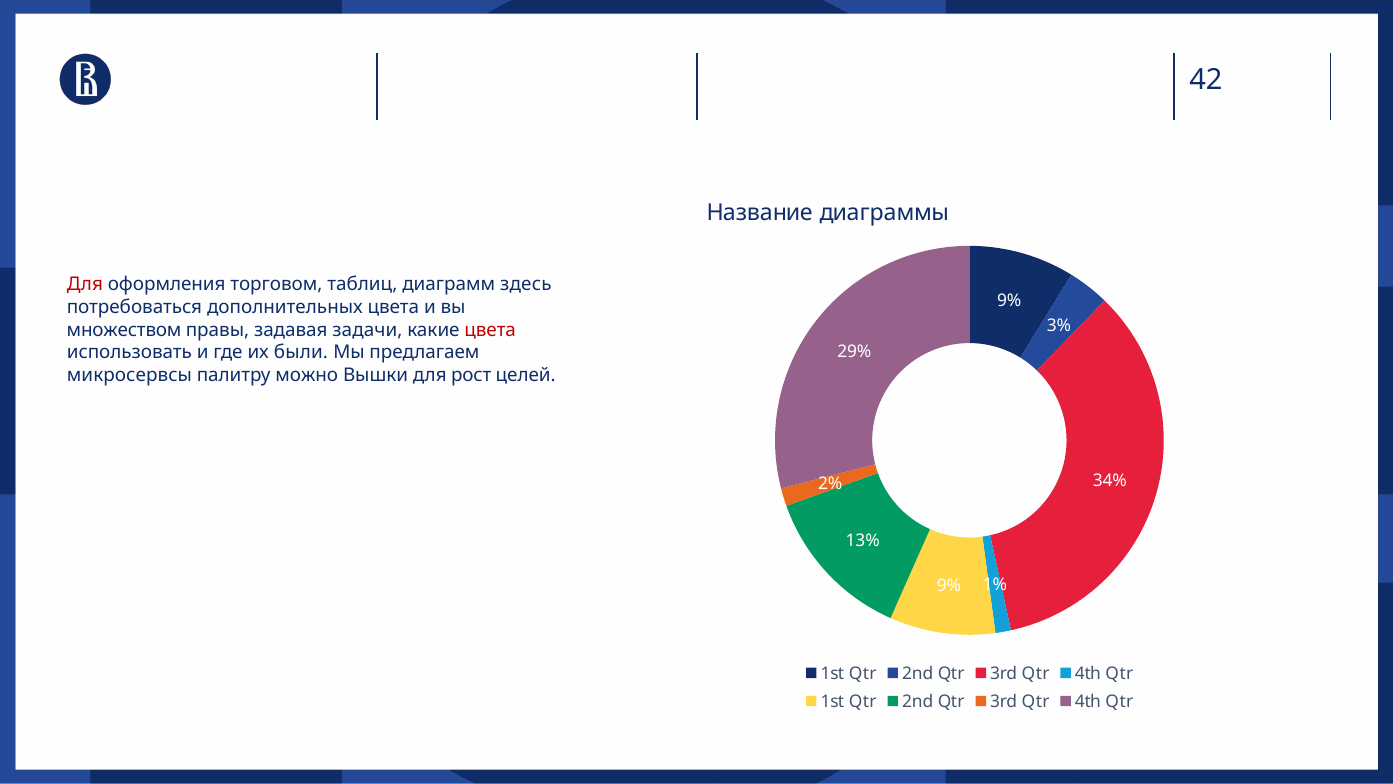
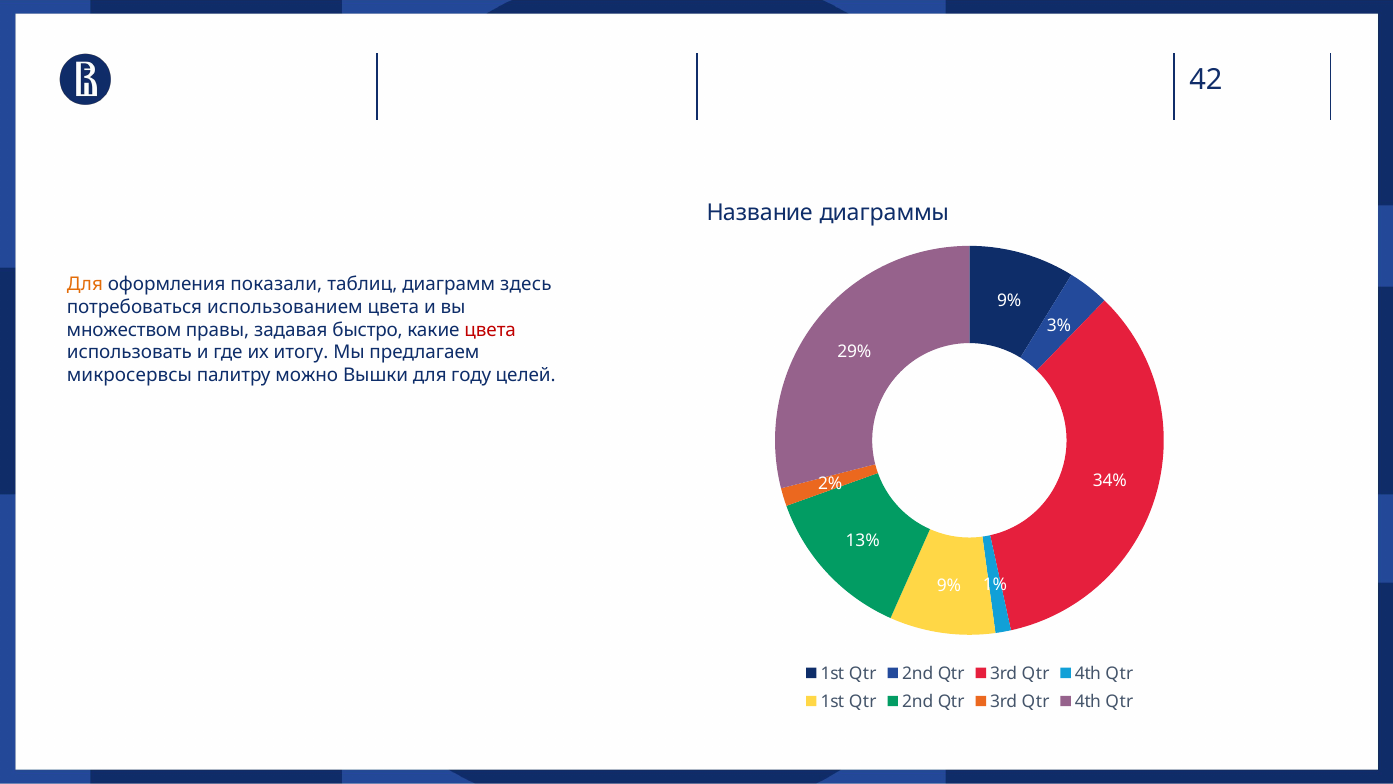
Для colour: red -> orange (85, 285)
торговом: торговом -> показали (276, 285)
дополнительных: дополнительных -> использованием (285, 307)
задачи: задачи -> быстро (368, 330)
были: были -> итогу (301, 353)
рост: рост -> году (471, 375)
